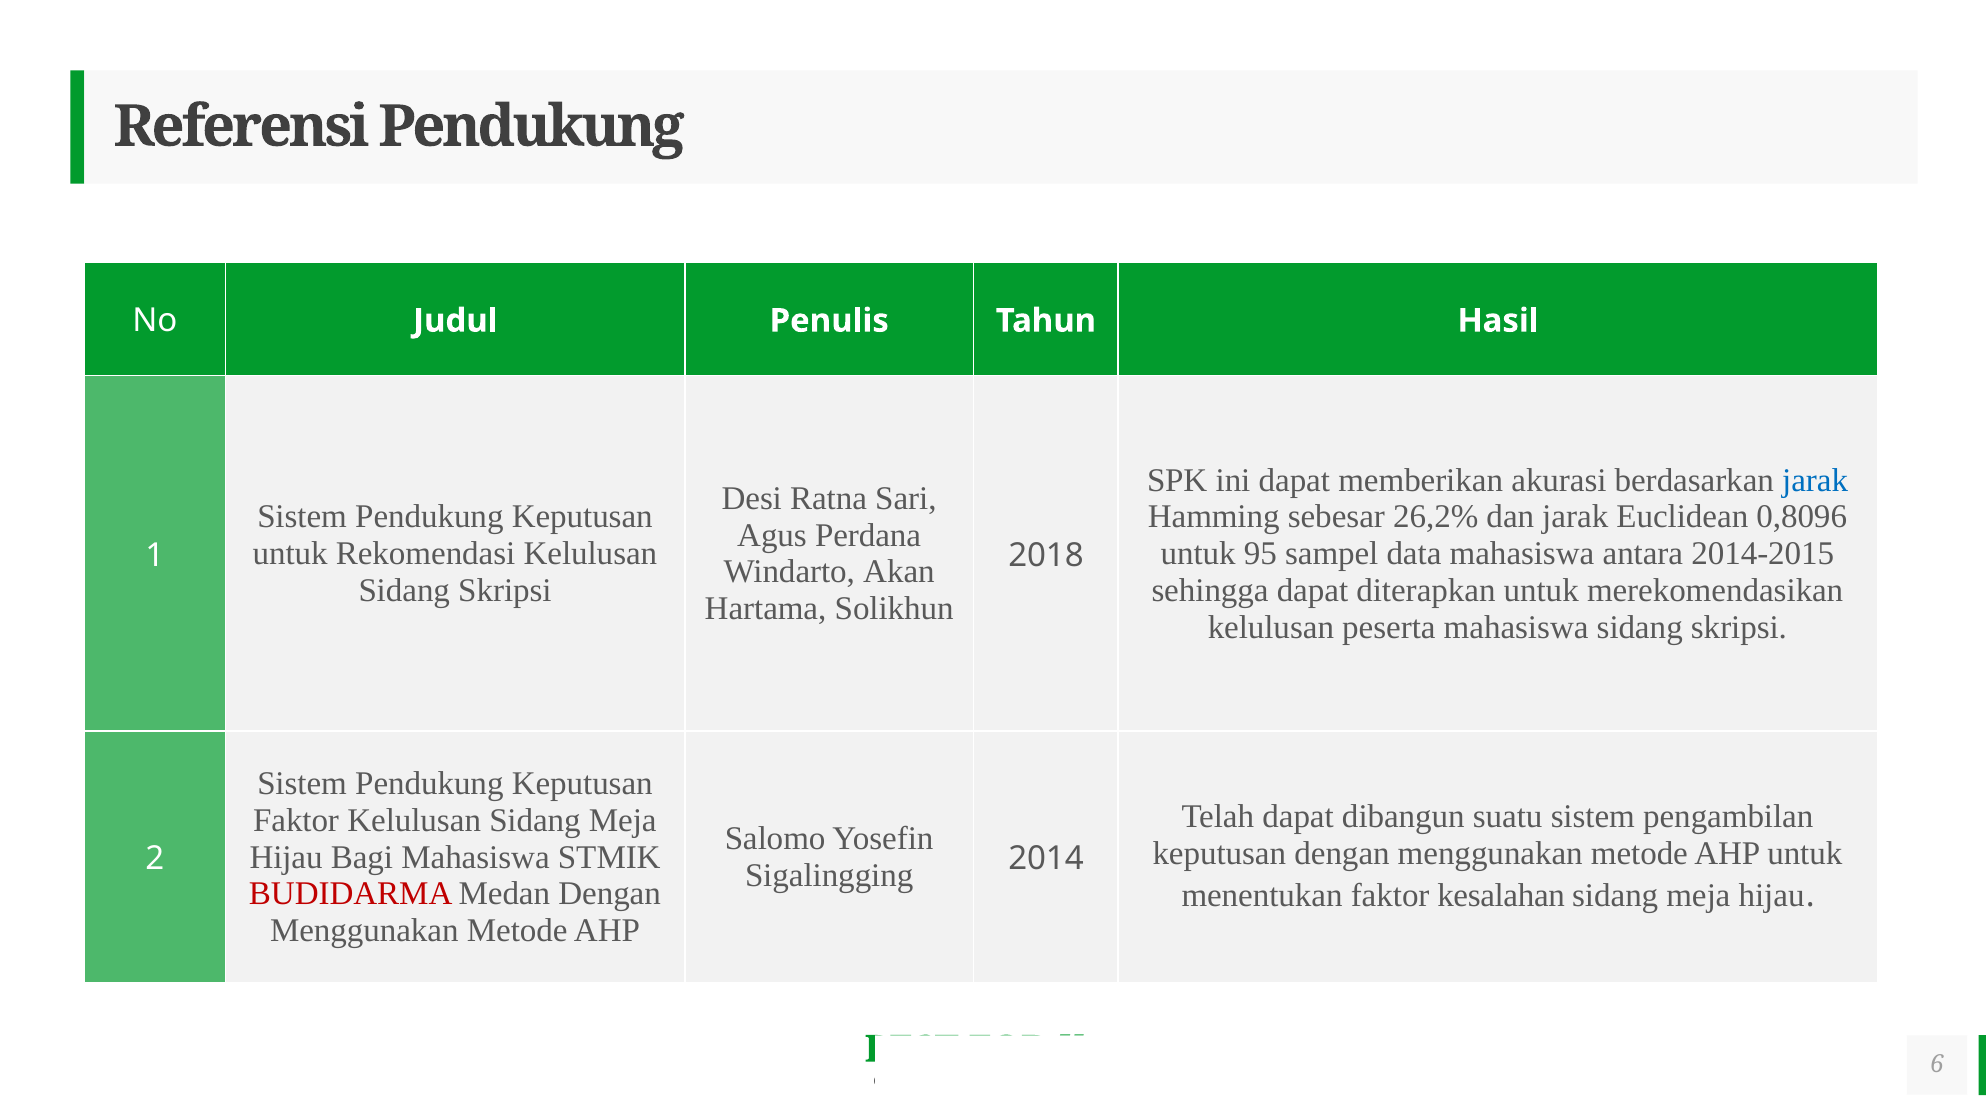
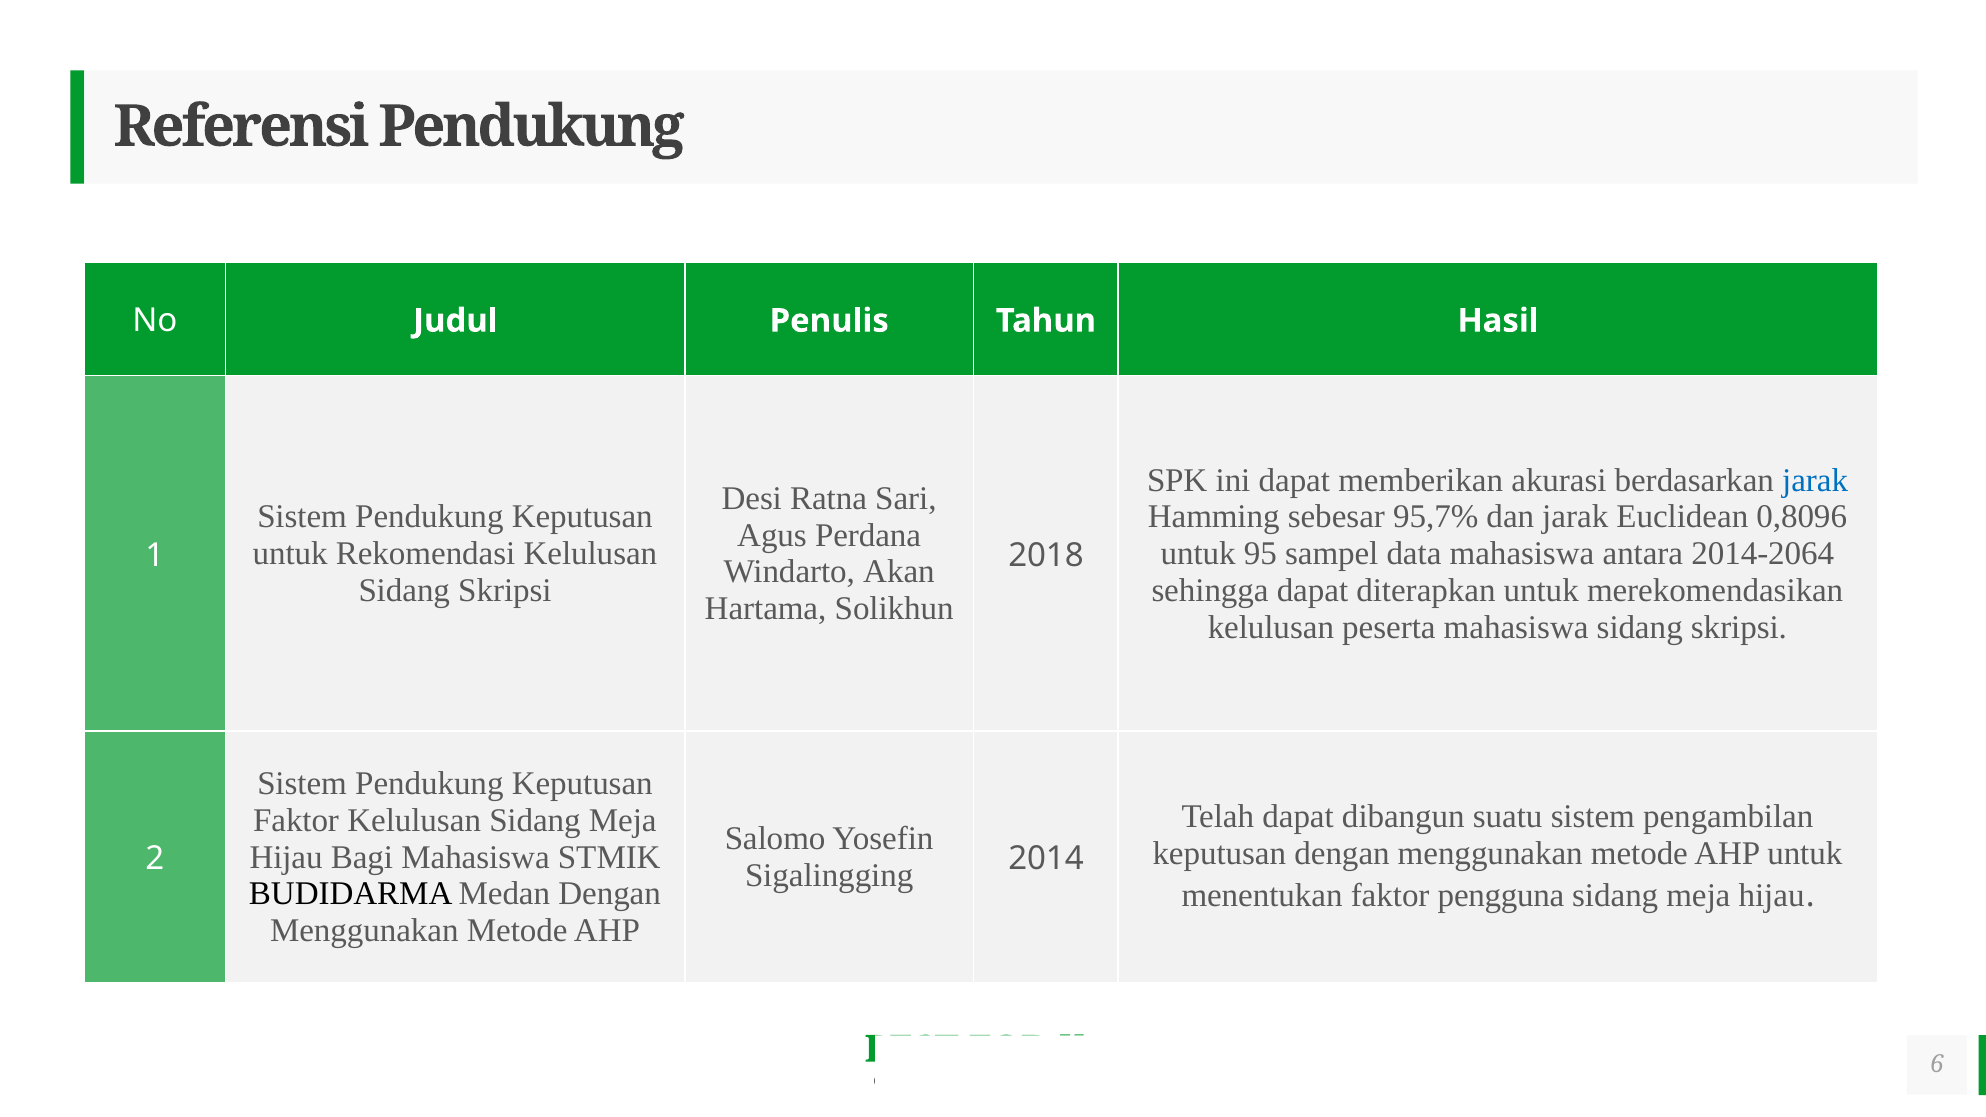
26,2%: 26,2% -> 95,7% (1436, 517)
2014-2015: 2014-2015 -> 2014-2064 (1763, 554)
BUDIDARMA colour: red -> black (351, 894)
kesalahan: kesalahan -> pengguna (1501, 896)
